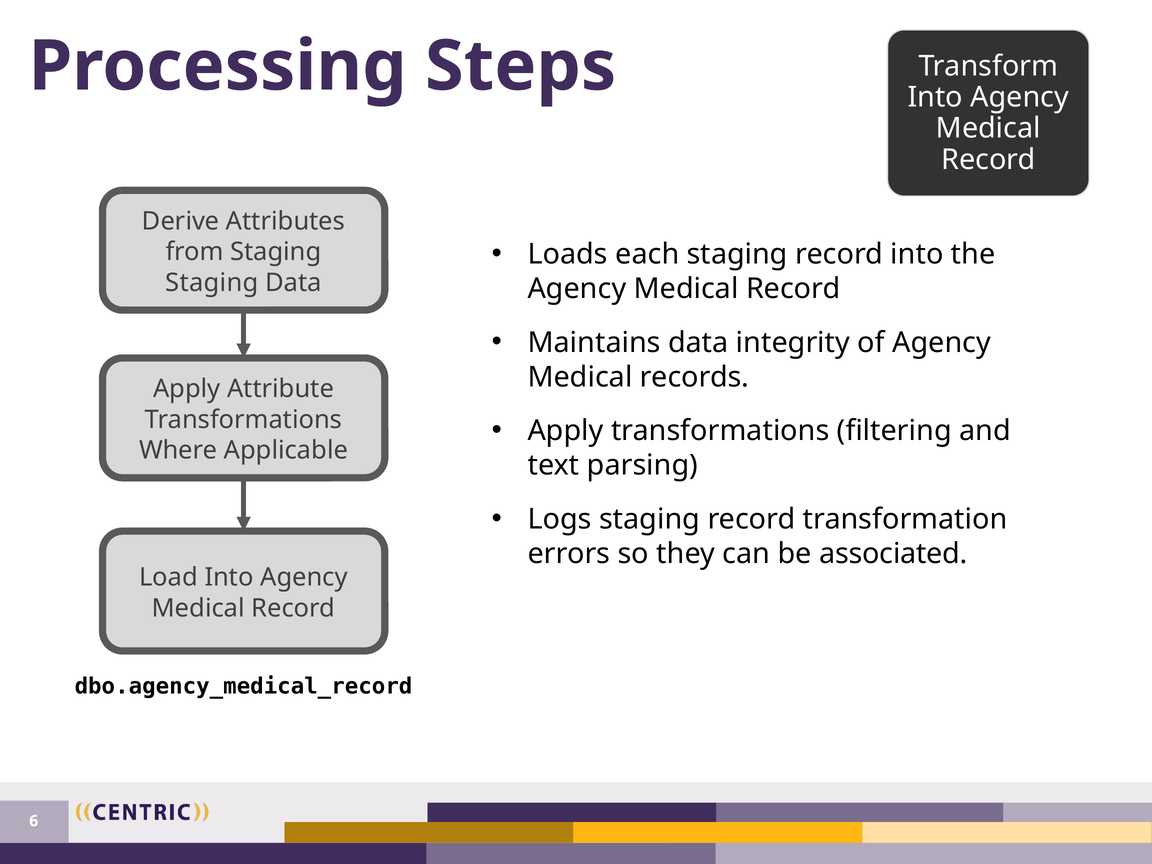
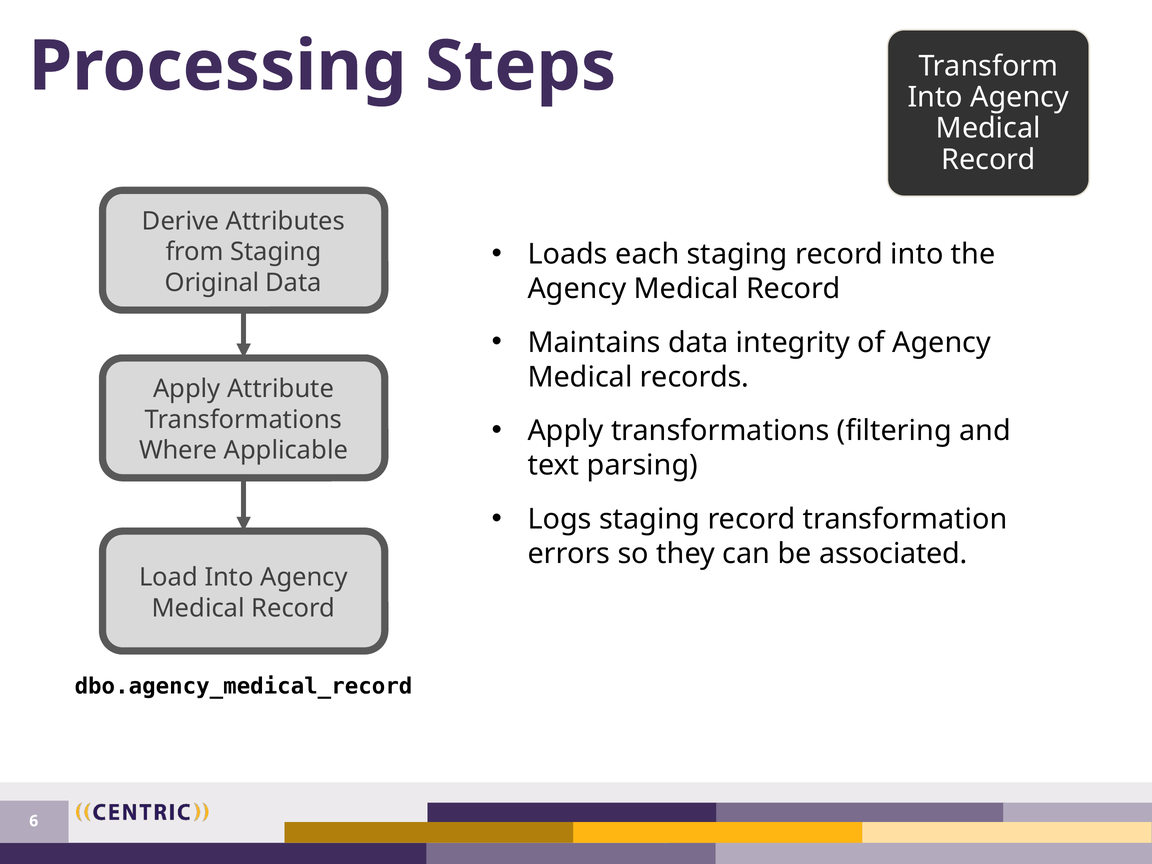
Staging: Staging -> Original (212, 283)
